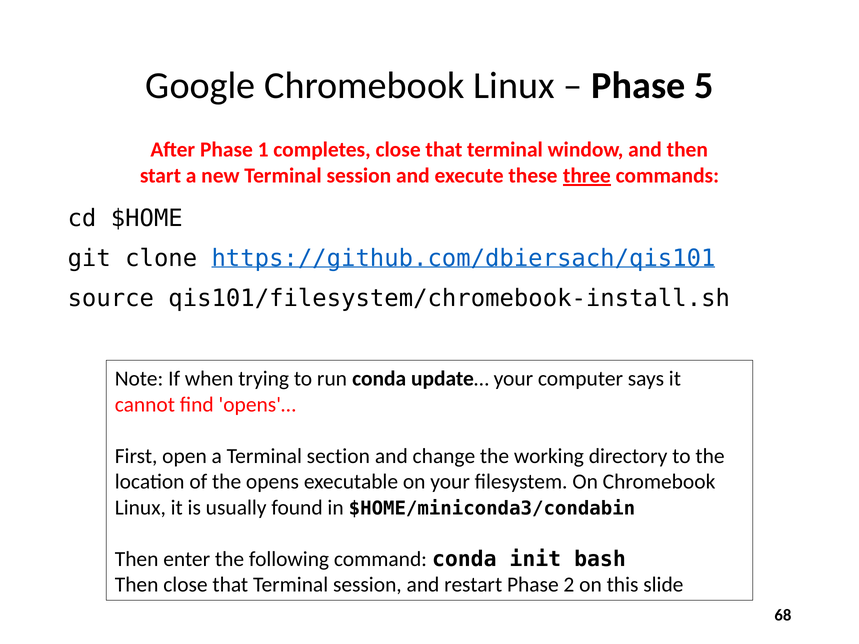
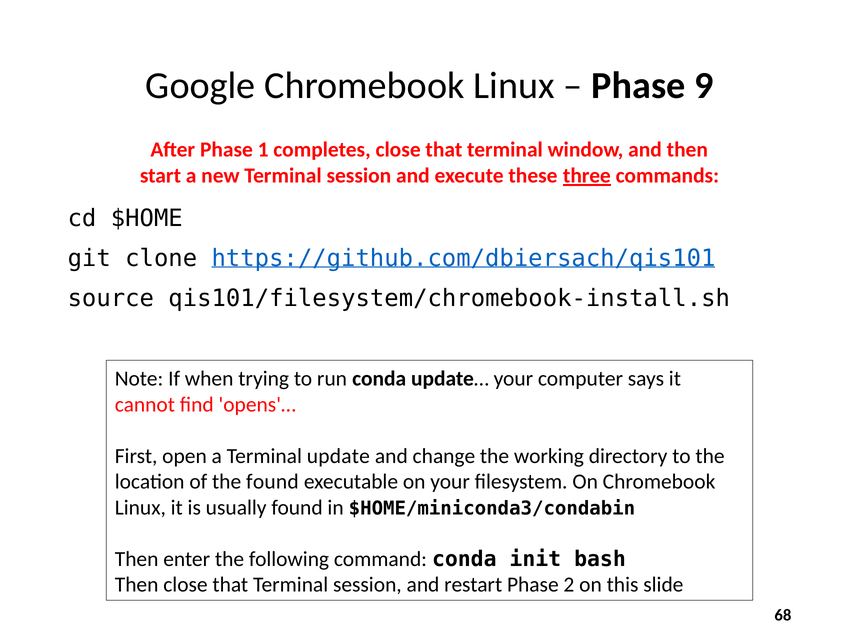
5: 5 -> 9 (704, 86)
section: section -> update (338, 456)
the opens: opens -> found (272, 482)
